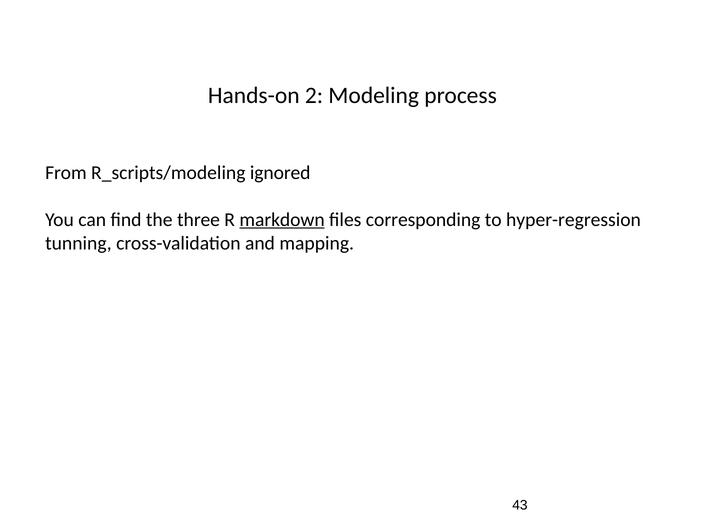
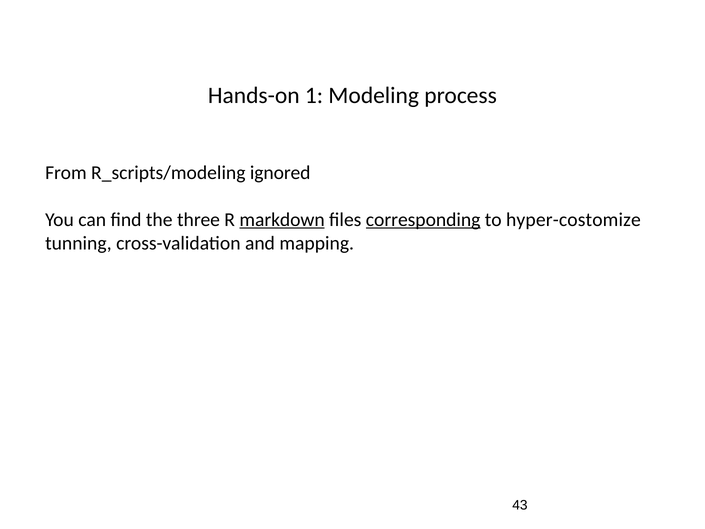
2: 2 -> 1 (314, 95)
corresponding underline: none -> present (423, 220)
hyper-regression: hyper-regression -> hyper-costomize (573, 220)
